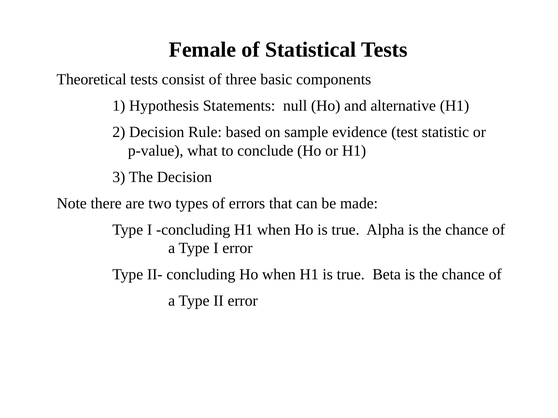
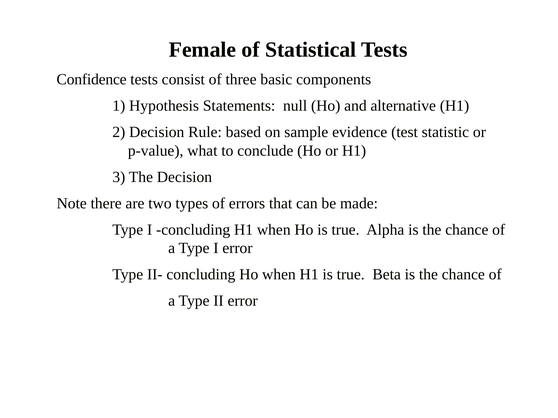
Theoretical: Theoretical -> Confidence (92, 79)
